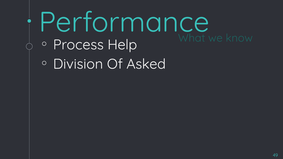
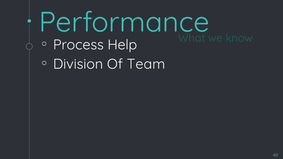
Of Asked: Asked -> Team (146, 64)
